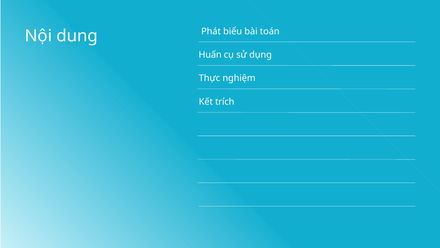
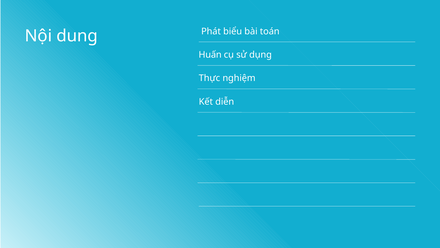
trích: trích -> diễn (225, 101)
